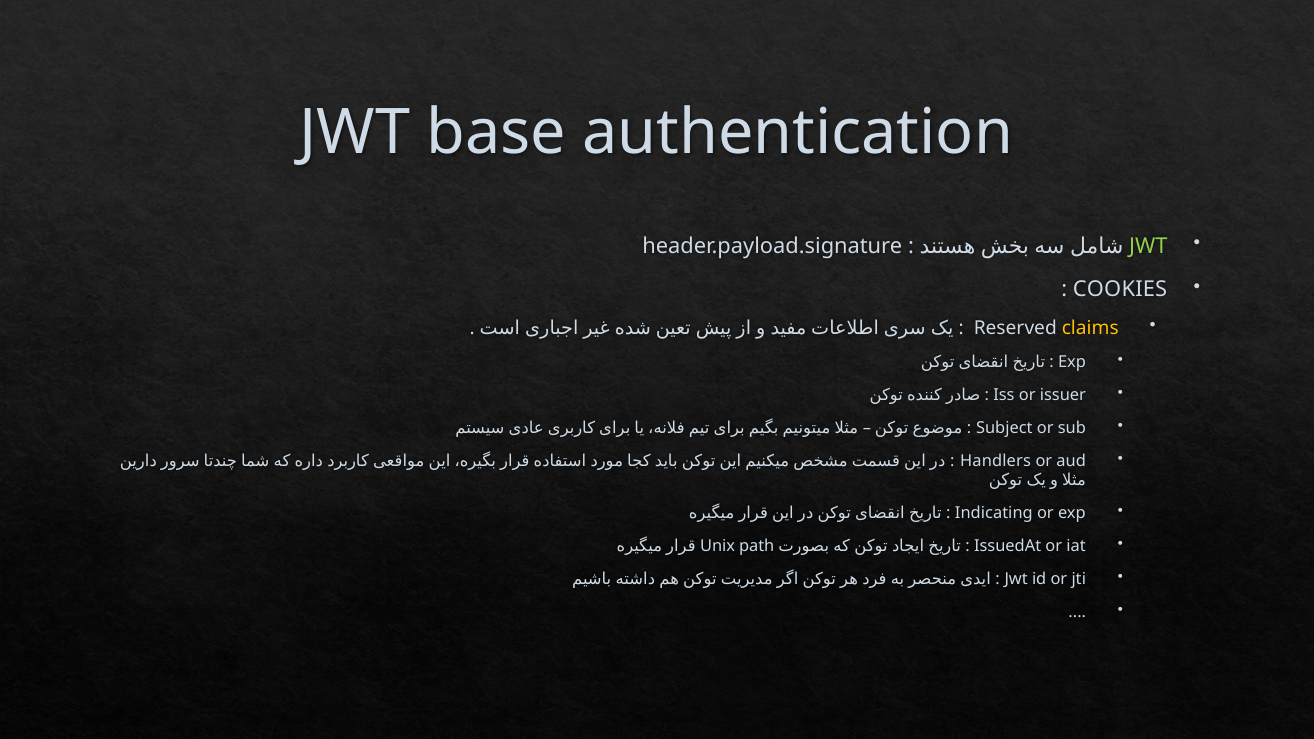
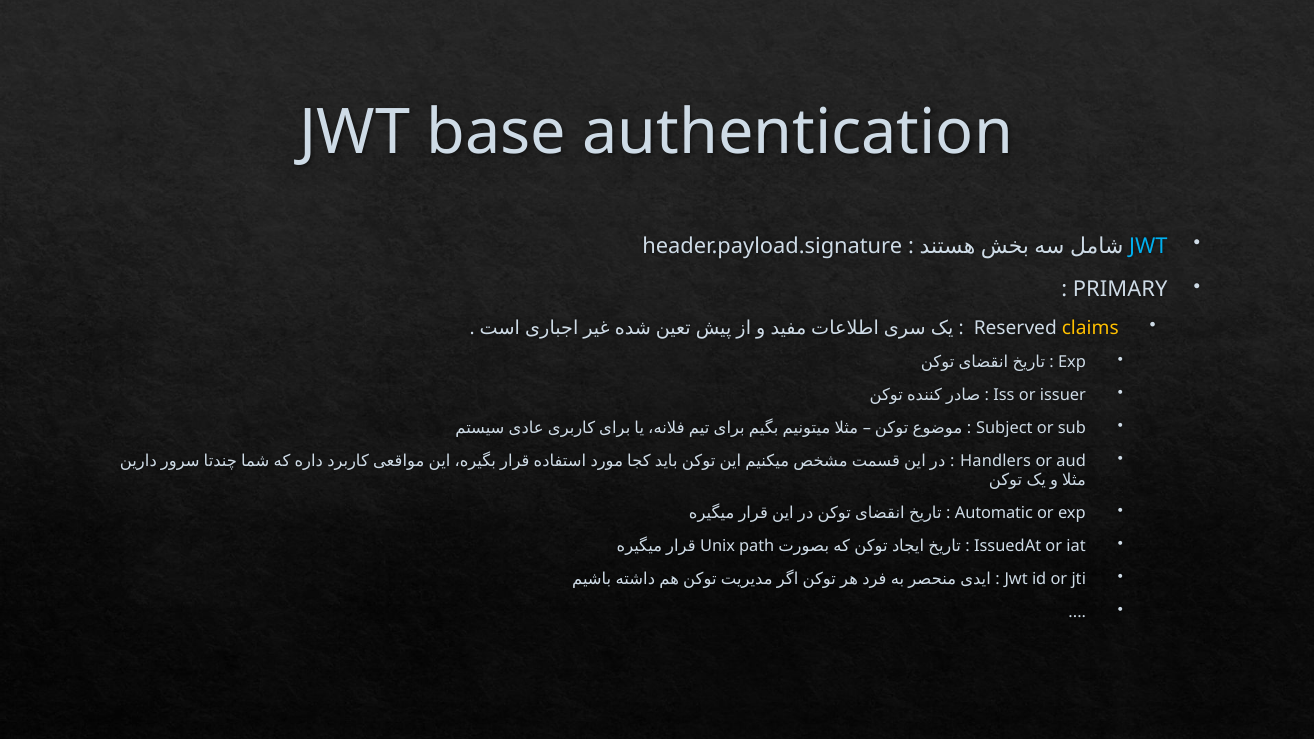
JWT colour: light green -> light blue (1148, 246)
COOKIES: COOKIES -> PRIMARY (1120, 289)
Indicating: Indicating -> Automatic (994, 513)
